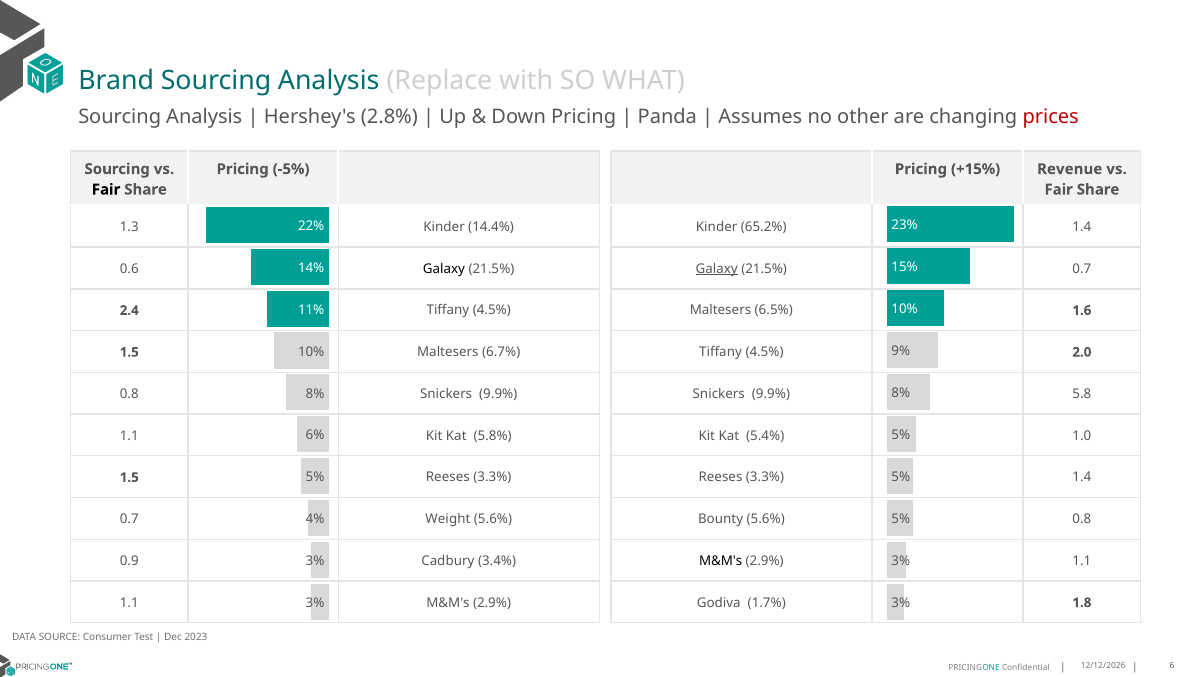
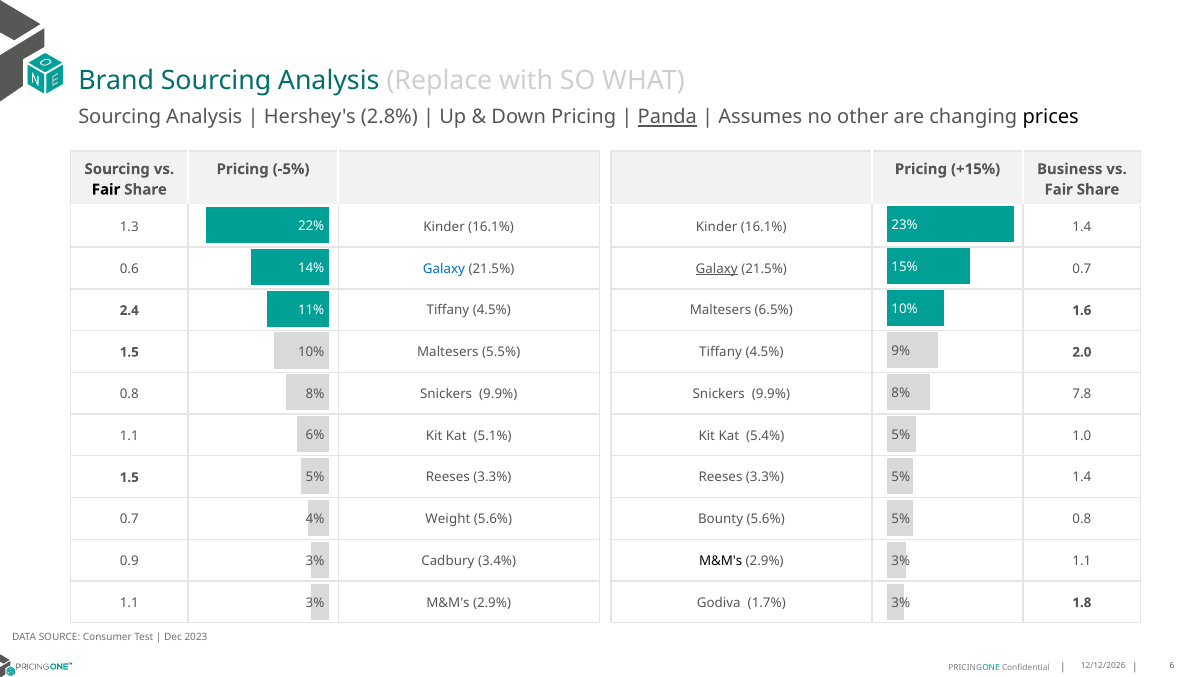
Panda underline: none -> present (667, 117)
prices colour: red -> black (1051, 117)
Revenue: Revenue -> Business (1070, 169)
1.3 Kinder 14.4%: 14.4% -> 16.1% (491, 227)
65.2%: 65.2% -> 16.1% (764, 227)
Galaxy colour: black -> blue (444, 269)
6.7%: 6.7% -> 5.5% (501, 352)
5.8: 5.8 -> 7.8 (1082, 394)
5.8%: 5.8% -> 5.1% (493, 436)
